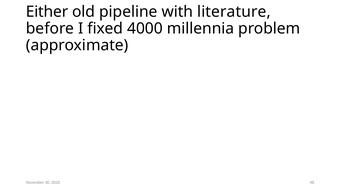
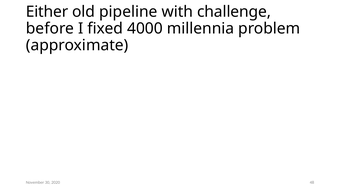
literature: literature -> challenge (234, 12)
